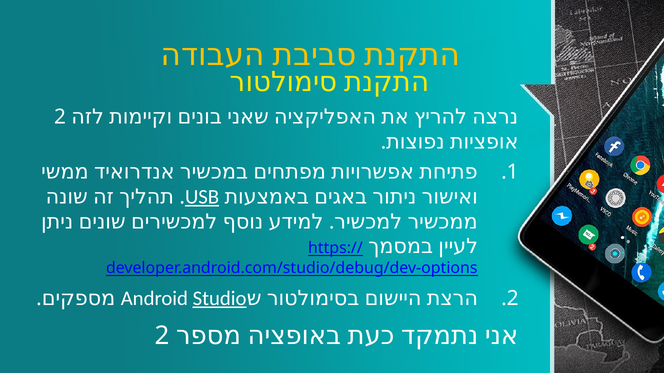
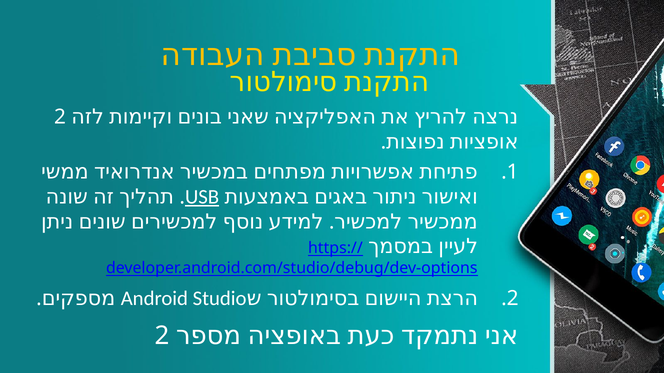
Studio underline: present -> none (220, 299)
